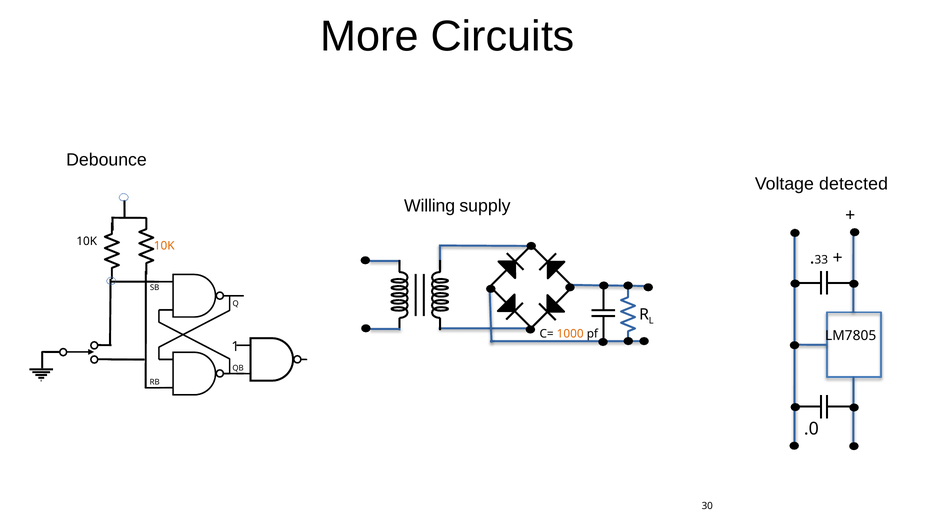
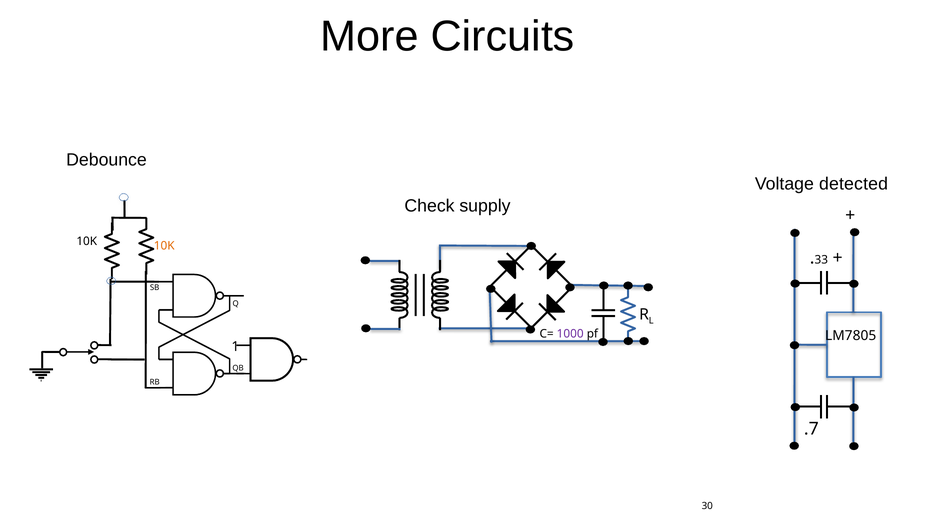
Willing: Willing -> Check (430, 206)
1000 colour: orange -> purple (570, 333)
.0: .0 -> .7 (811, 428)
